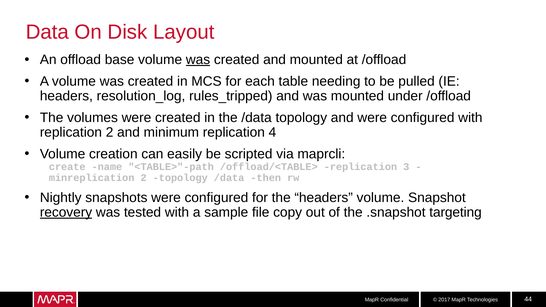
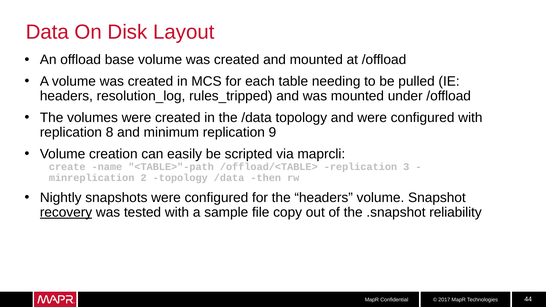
was underline: present -> none (198, 60)
replication 2: 2 -> 8 (110, 132)
4: 4 -> 9 (272, 132)
targeting: targeting -> reliability (455, 212)
